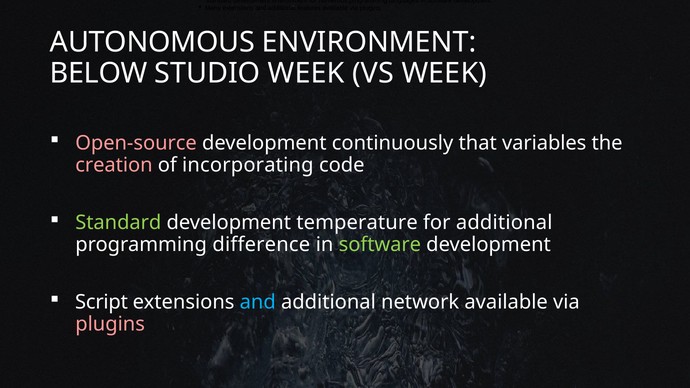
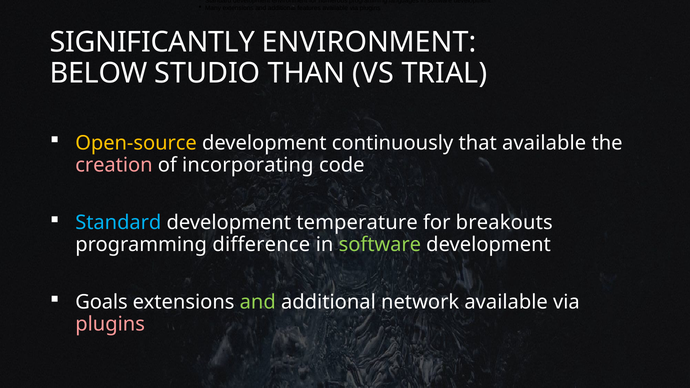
AUTONOMOUS: AUTONOMOUS -> SIGNIFICANTLY (152, 42)
STUDIO WEEK: WEEK -> THAN (306, 73)
VS WEEK: WEEK -> TRIAL (444, 73)
Open-source colour: pink -> yellow (136, 143)
that variables: variables -> available (544, 143)
Standard colour: light green -> light blue (118, 223)
for additional: additional -> breakouts (504, 223)
Script: Script -> Goals (101, 302)
and colour: light blue -> light green (258, 302)
